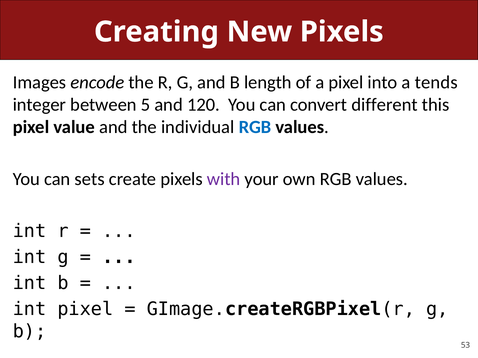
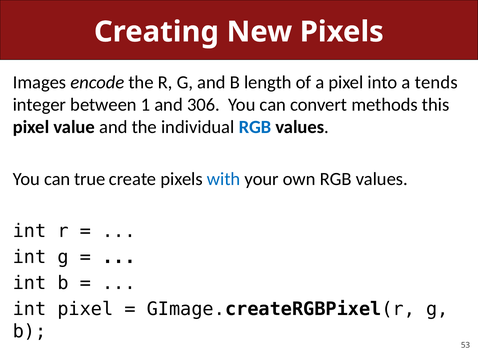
5: 5 -> 1 (146, 105)
120: 120 -> 306 (203, 105)
different: different -> methods (385, 105)
sets: sets -> true (90, 179)
with colour: purple -> blue (224, 179)
